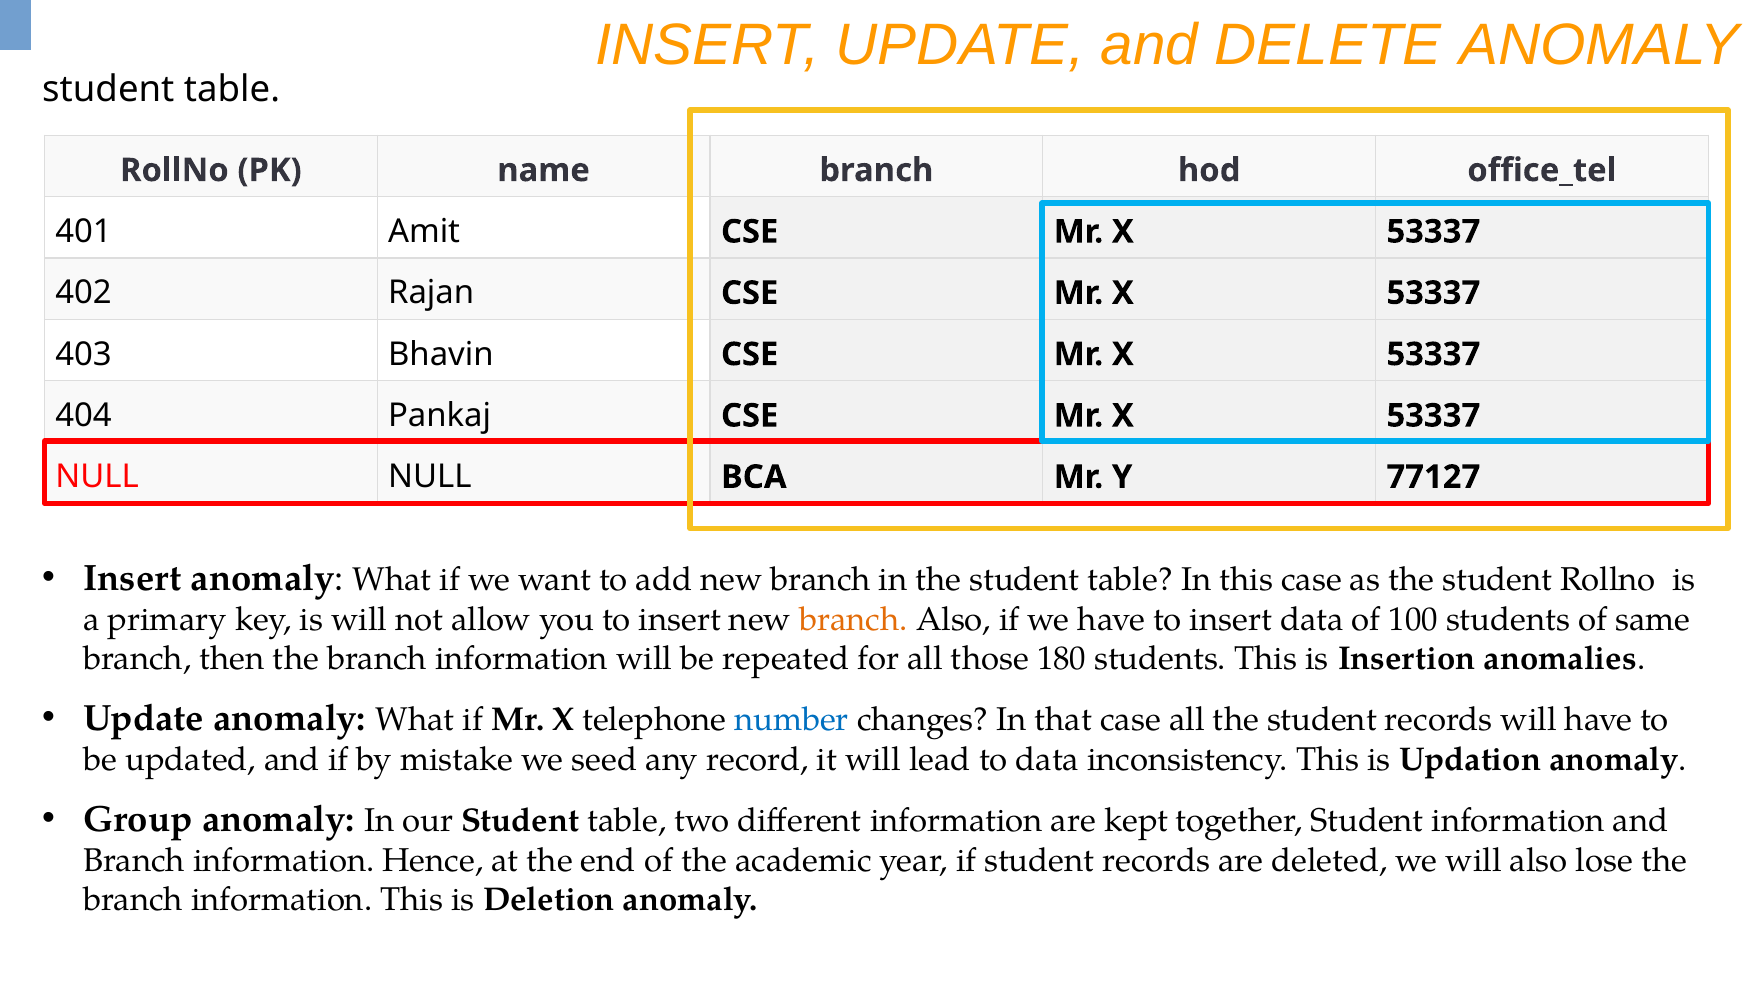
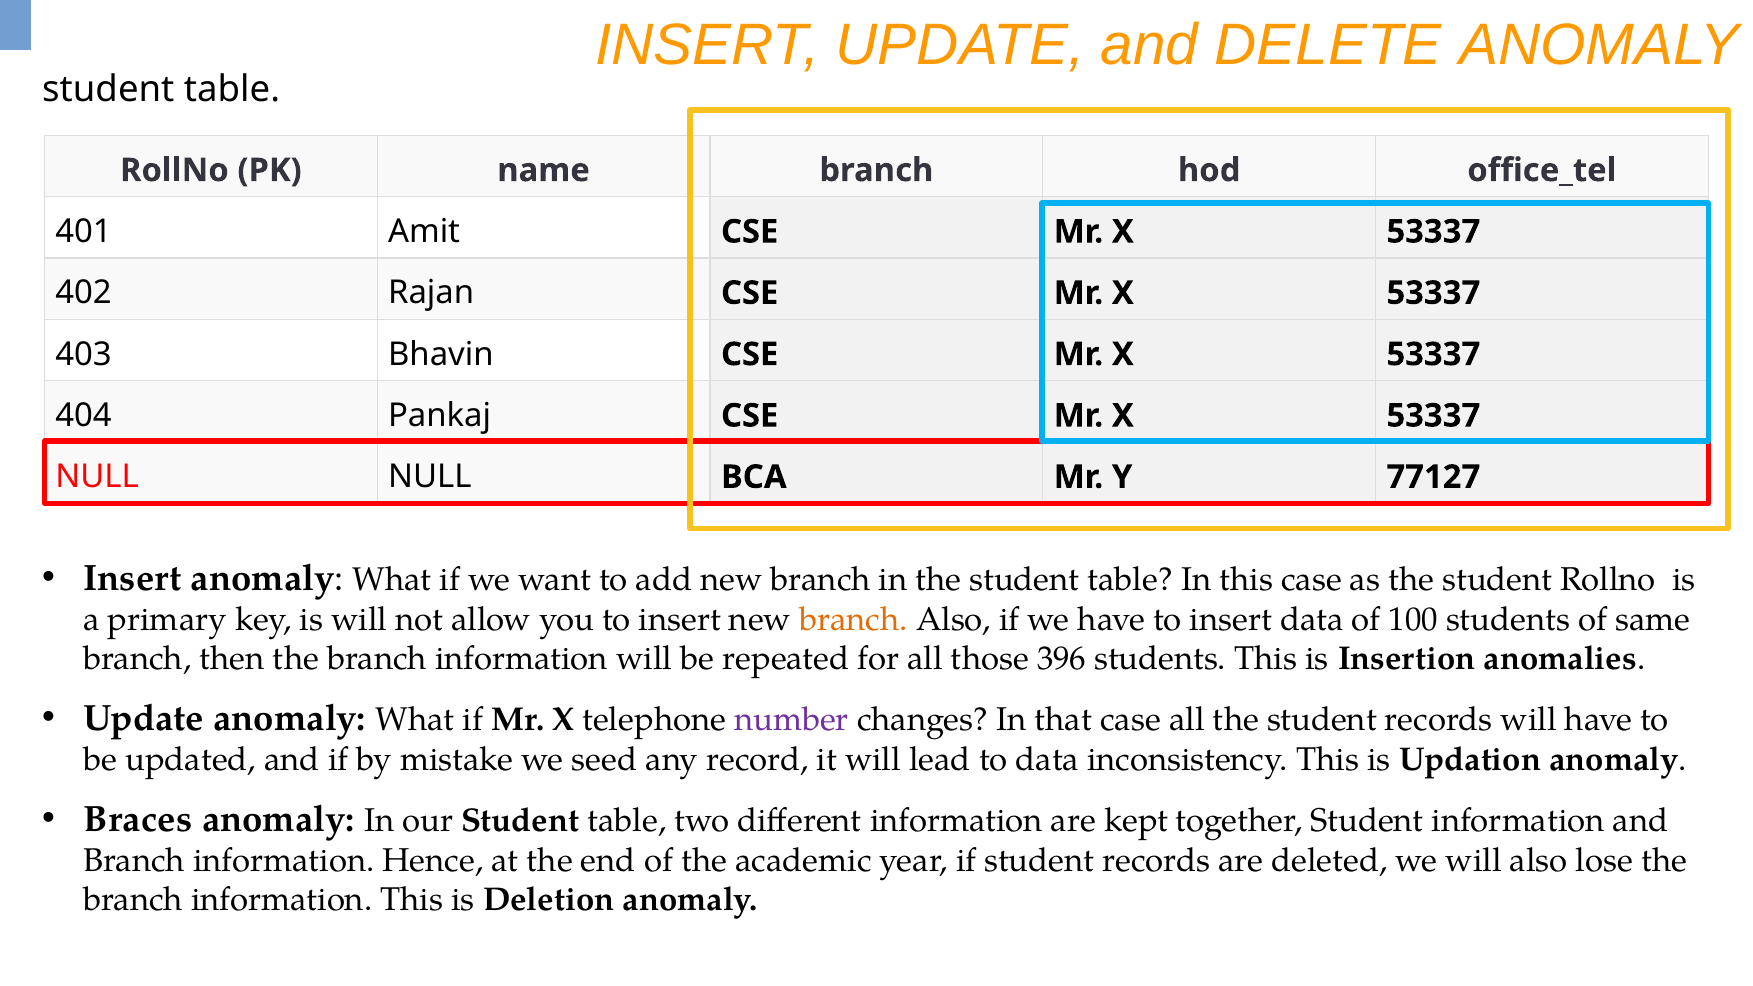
180: 180 -> 396 (1062, 659)
number colour: blue -> purple (792, 720)
Group: Group -> Braces (138, 819)
